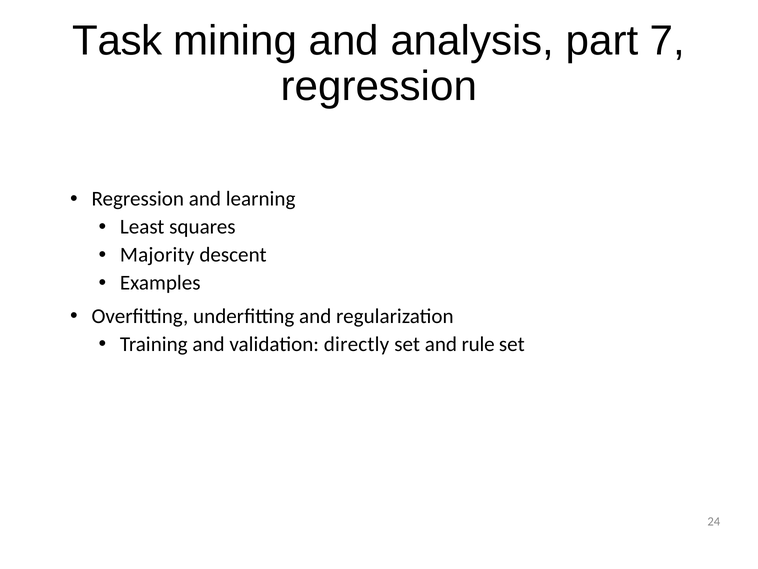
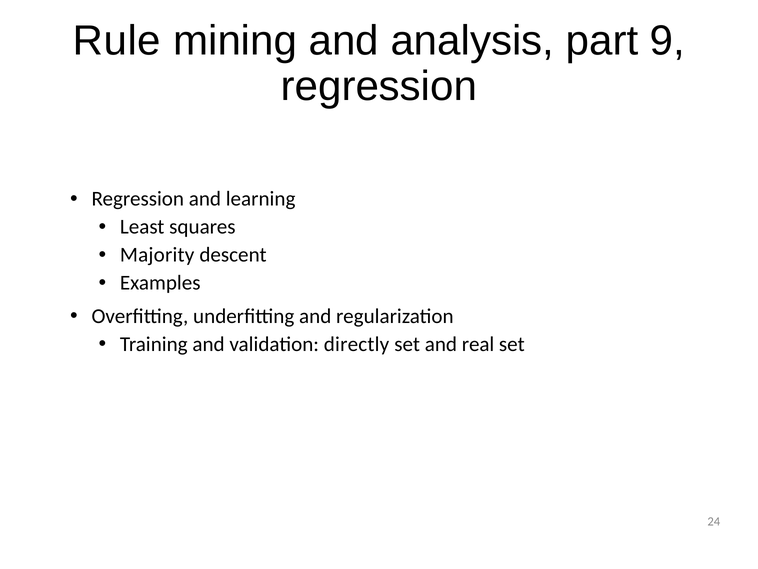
Task: Task -> Rule (117, 41)
7: 7 -> 9 (667, 41)
rule: rule -> real (478, 344)
